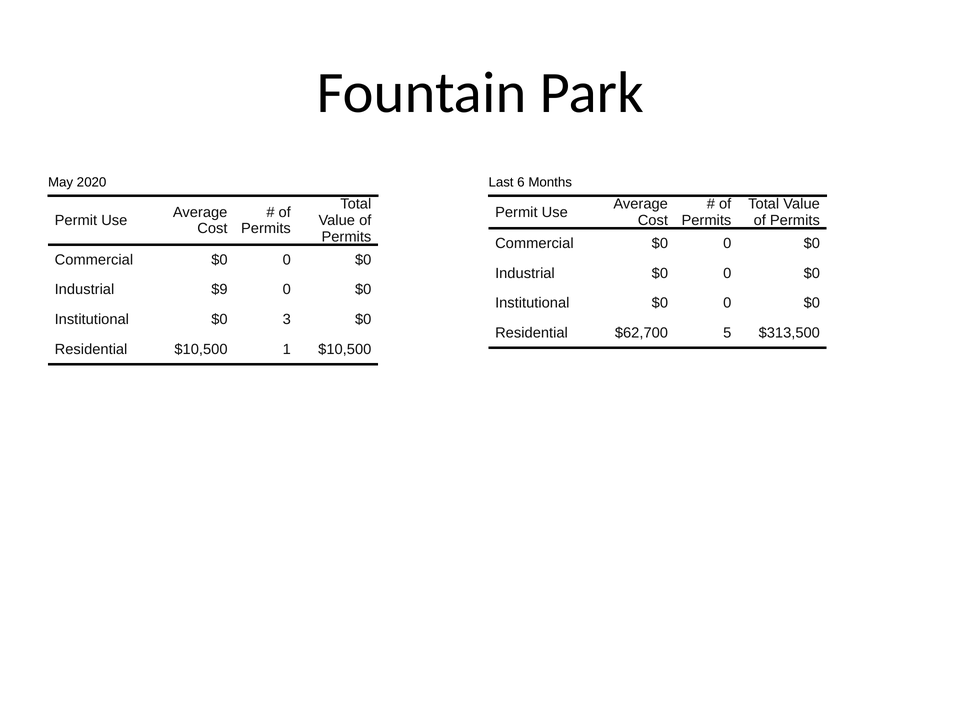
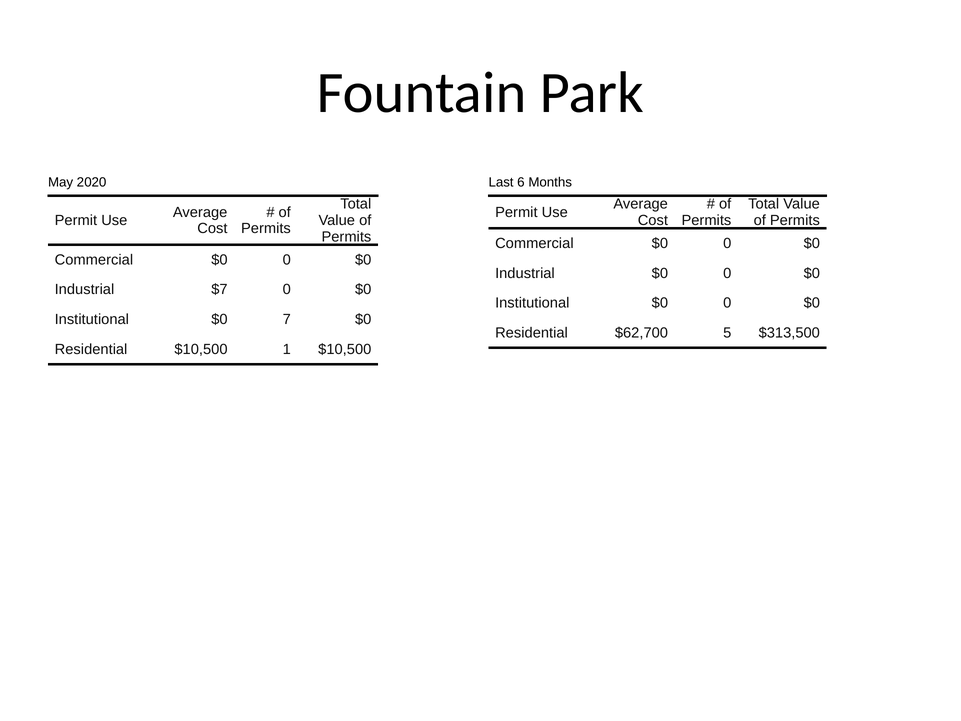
$9: $9 -> $7 (219, 289)
3: 3 -> 7 (287, 319)
